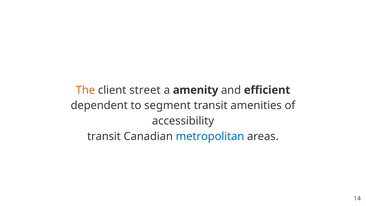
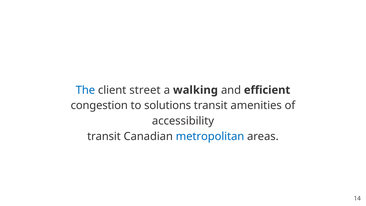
The colour: orange -> blue (85, 90)
amenity: amenity -> walking (195, 90)
dependent: dependent -> congestion (99, 105)
segment: segment -> solutions (168, 105)
